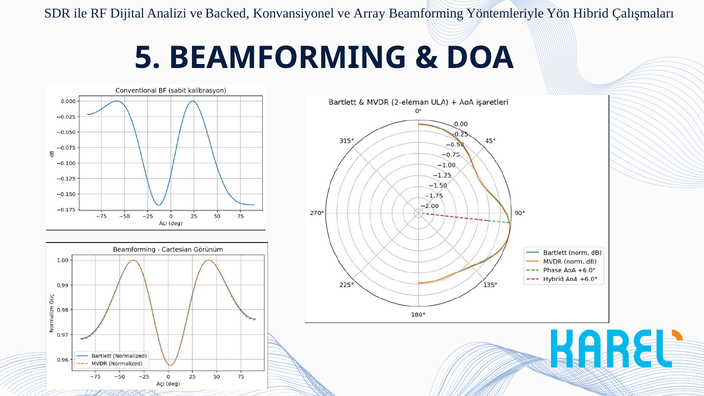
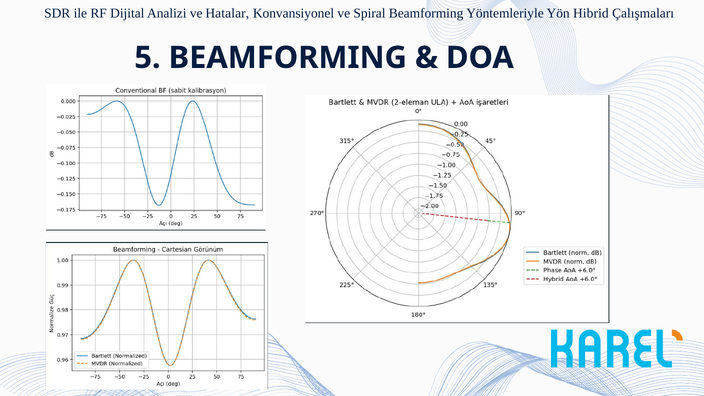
Backed: Backed -> Hatalar (227, 13)
Array: Array -> Spiral (370, 13)
